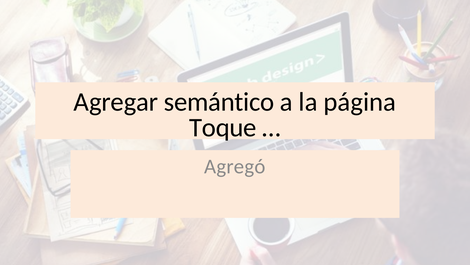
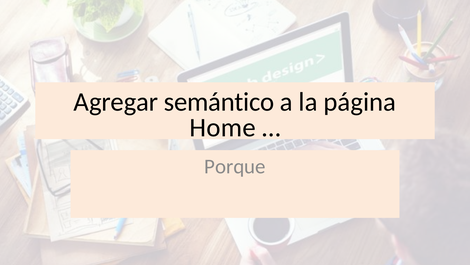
Toque: Toque -> Home (223, 127)
Agregó: Agregó -> Porque (235, 166)
